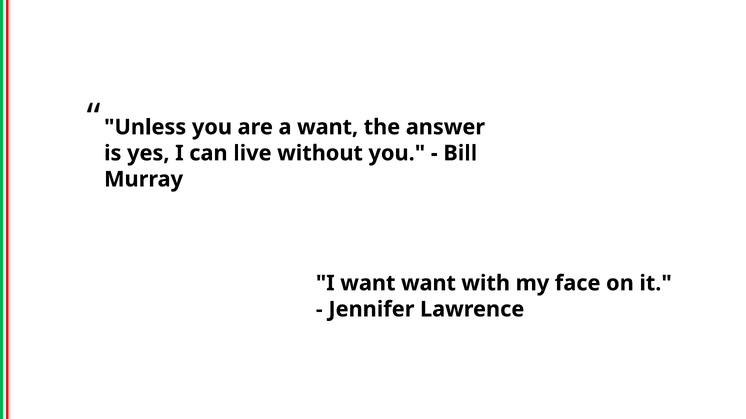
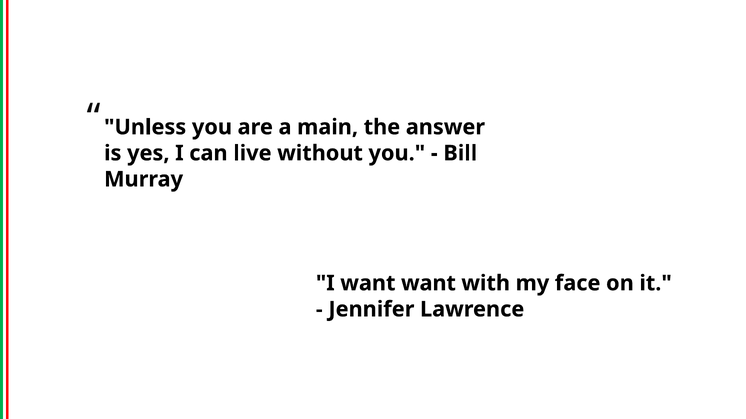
a want: want -> main (328, 127)
